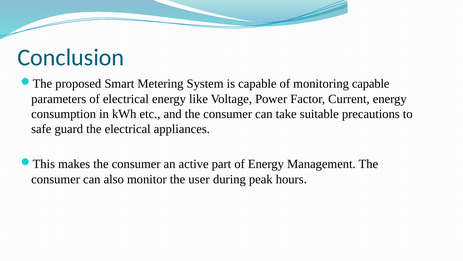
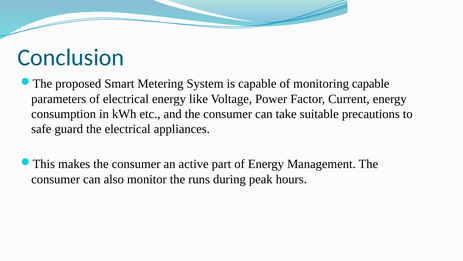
user: user -> runs (199, 179)
